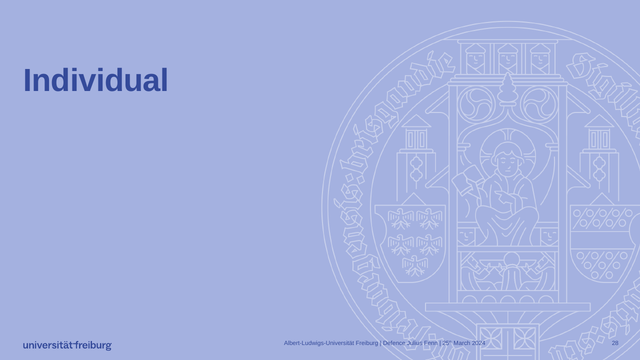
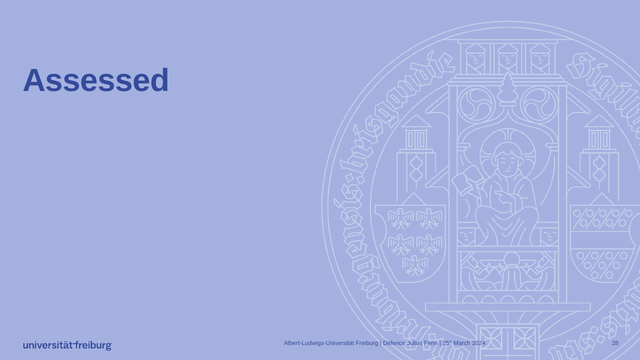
Individual: Individual -> Assessed (96, 81)
